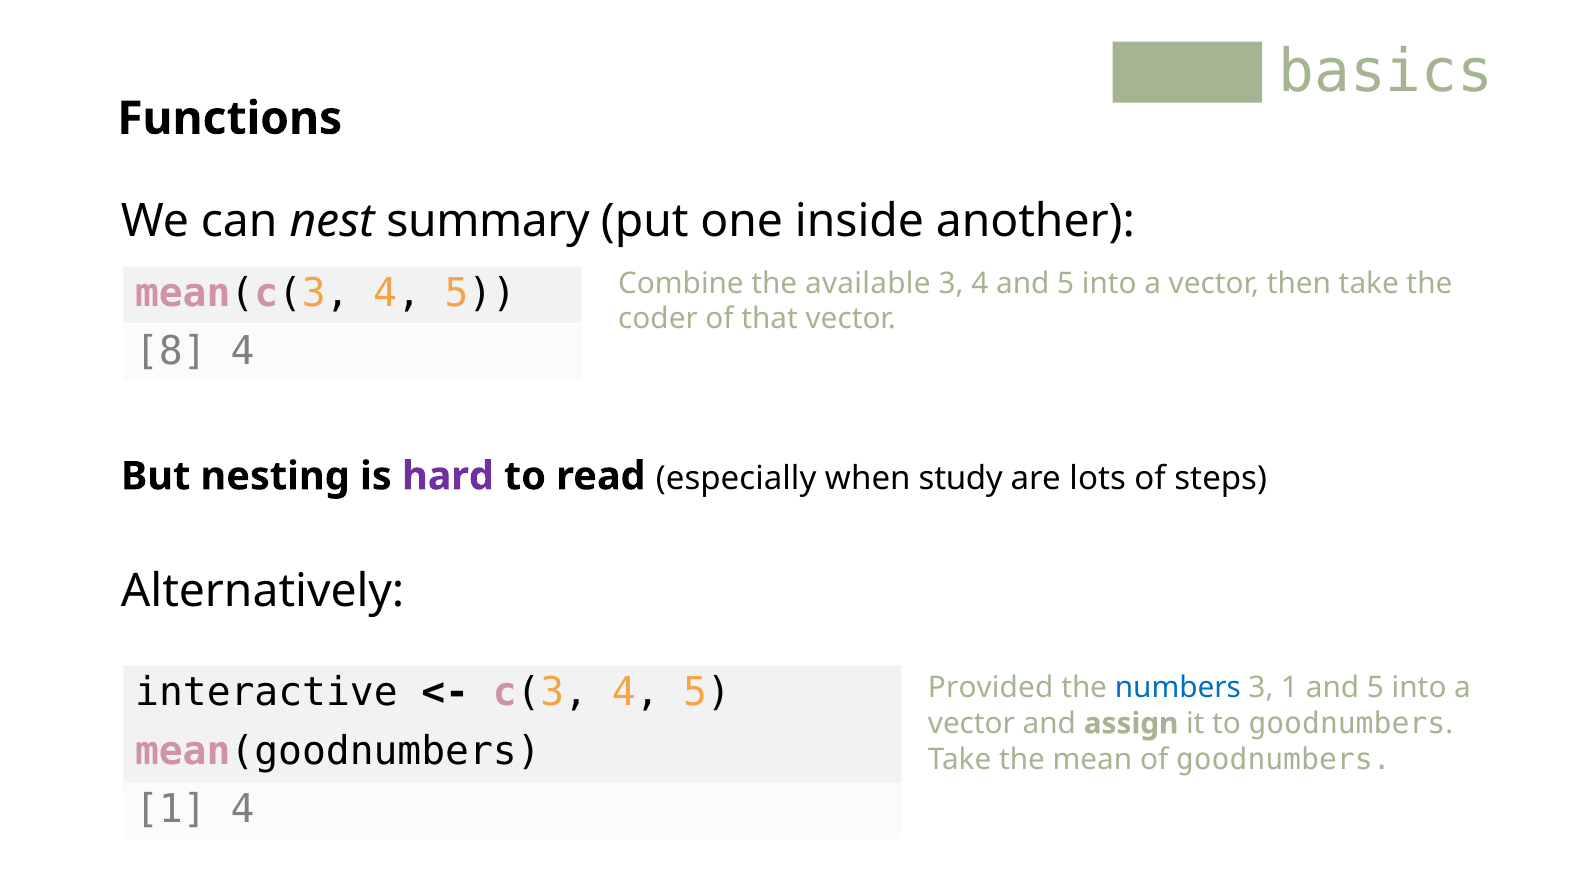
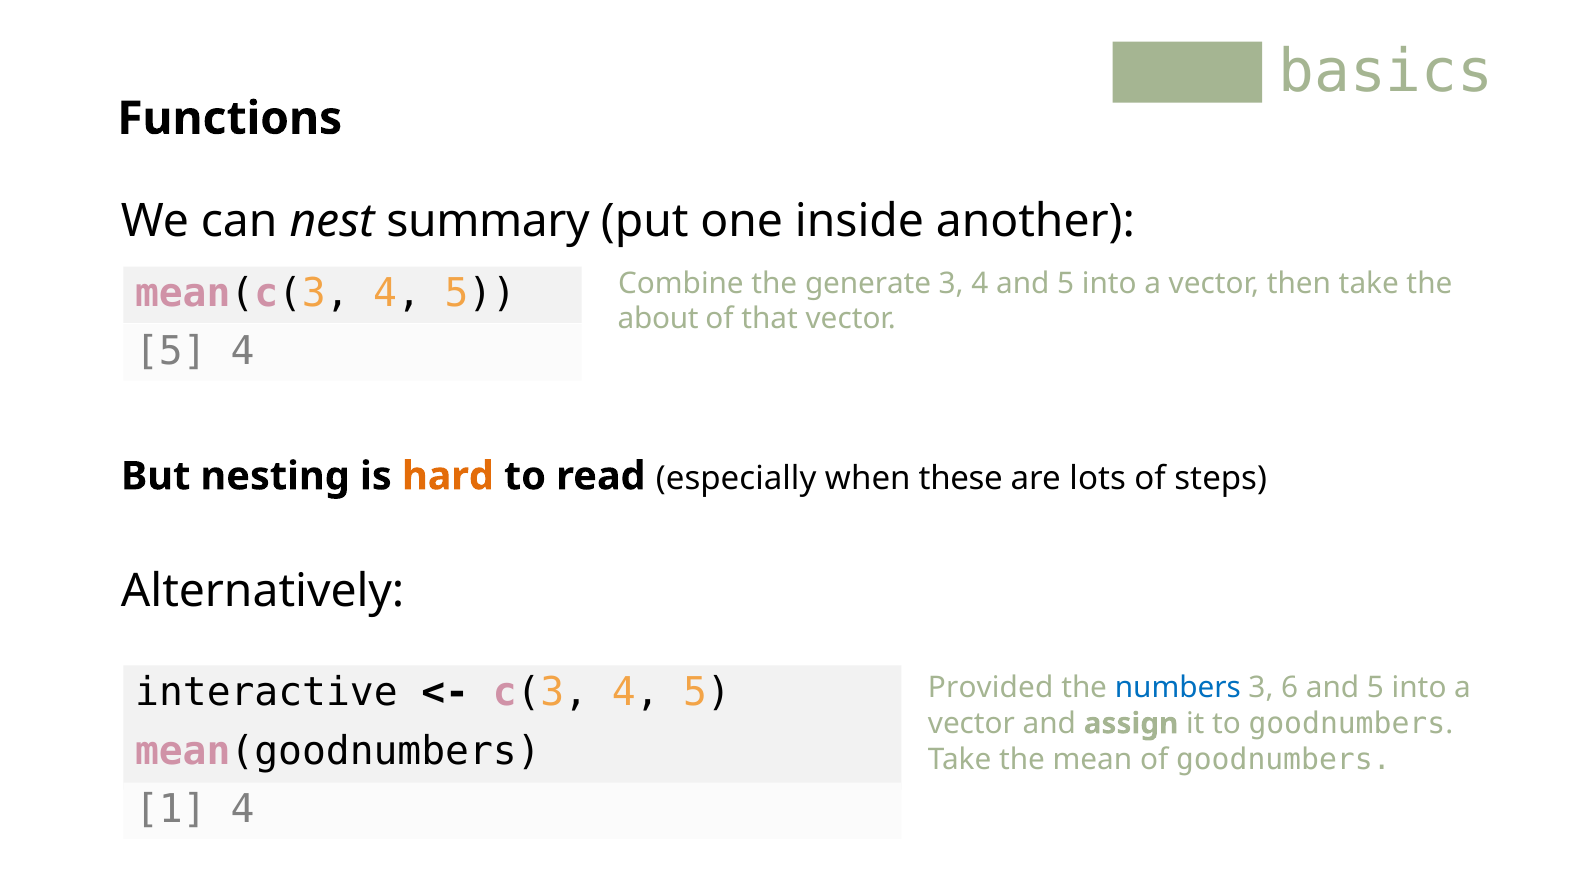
available: available -> generate (868, 284)
coder: coder -> about (658, 319)
8: 8 -> 5 (171, 351)
hard colour: purple -> orange (448, 476)
study: study -> these (961, 479)
3 1: 1 -> 6 (1290, 688)
